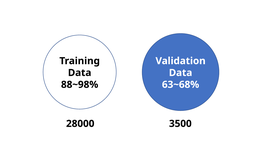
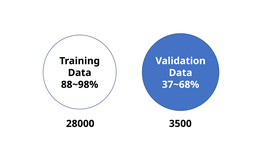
63~68%: 63~68% -> 37~68% (181, 85)
